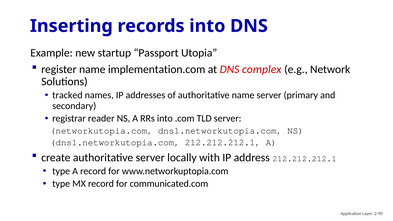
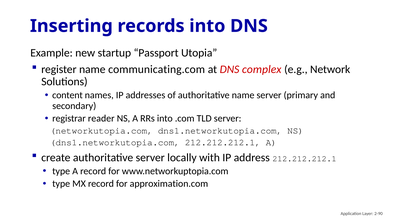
implementation.com: implementation.com -> communicating.com (157, 69)
tracked: tracked -> content (67, 95)
communicated.com: communicated.com -> approximation.com (169, 184)
